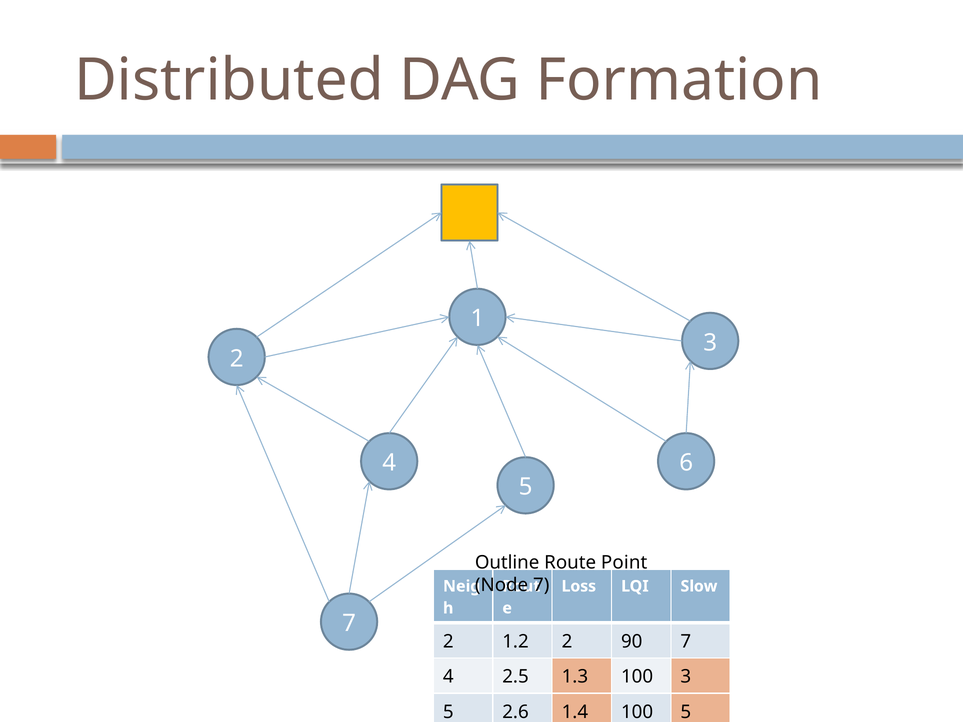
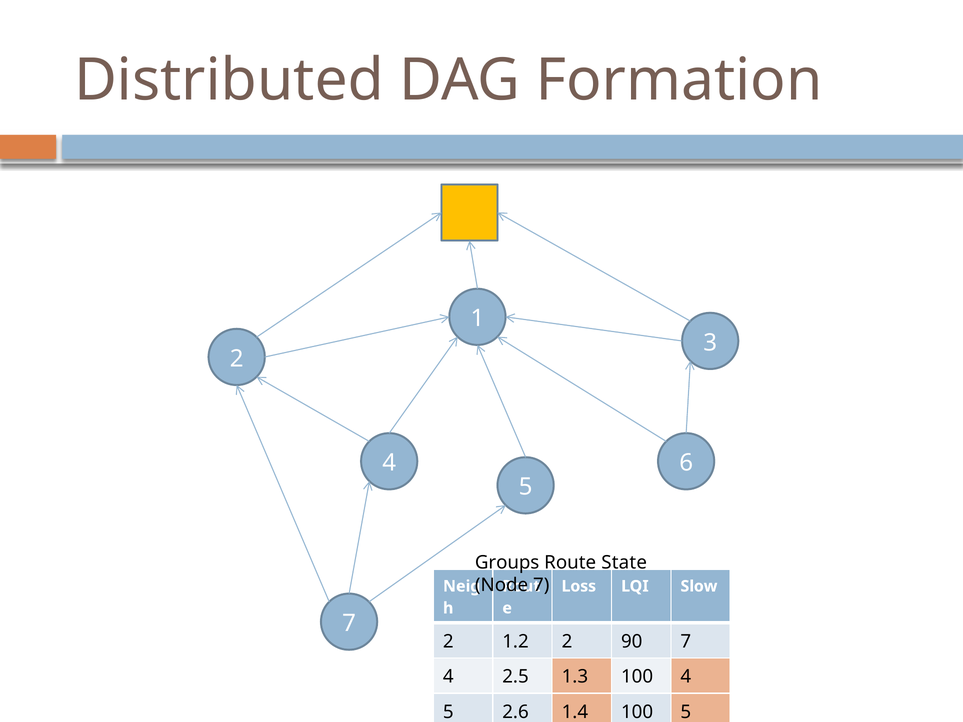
Outline: Outline -> Groups (507, 563)
Point: Point -> State (624, 563)
100 3: 3 -> 4 (686, 677)
